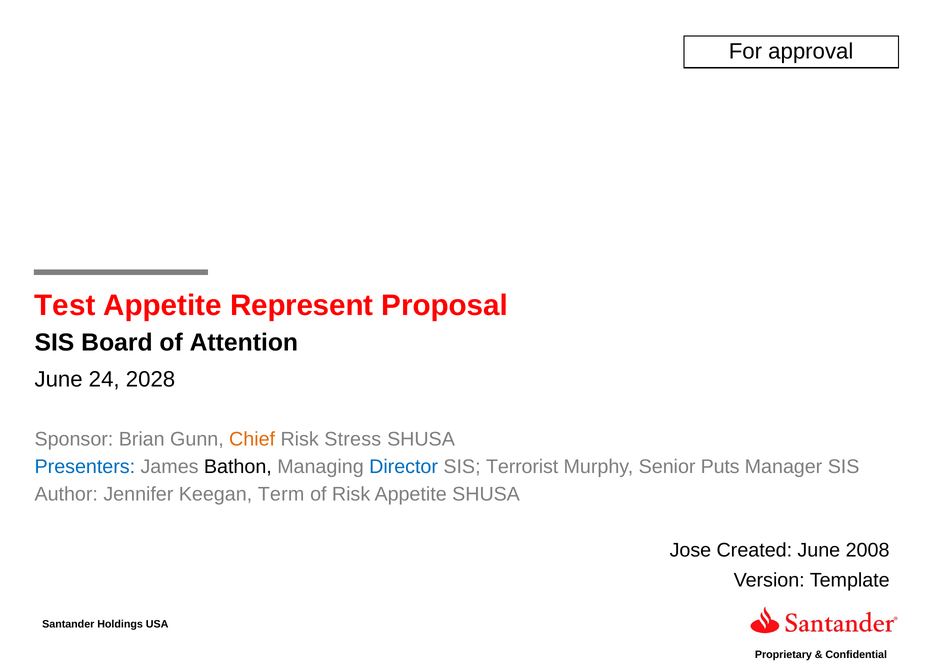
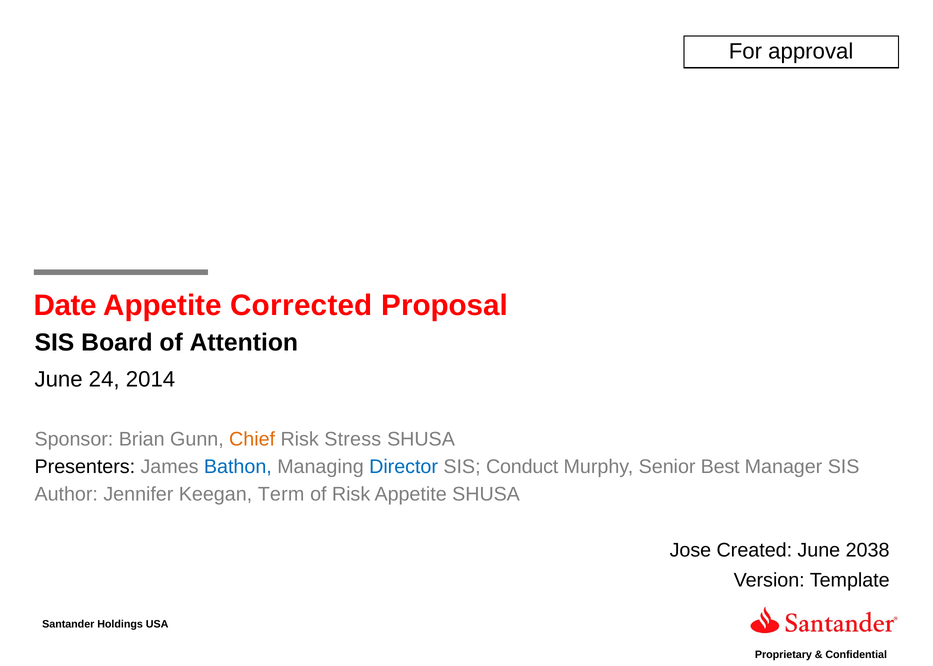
Test: Test -> Date (65, 306)
Represent: Represent -> Corrected (301, 306)
2028: 2028 -> 2014 (151, 379)
Presenters colour: blue -> black (85, 467)
Bathon colour: black -> blue (238, 467)
Terrorist: Terrorist -> Conduct (522, 467)
Puts: Puts -> Best (720, 467)
2008: 2008 -> 2038 (868, 551)
